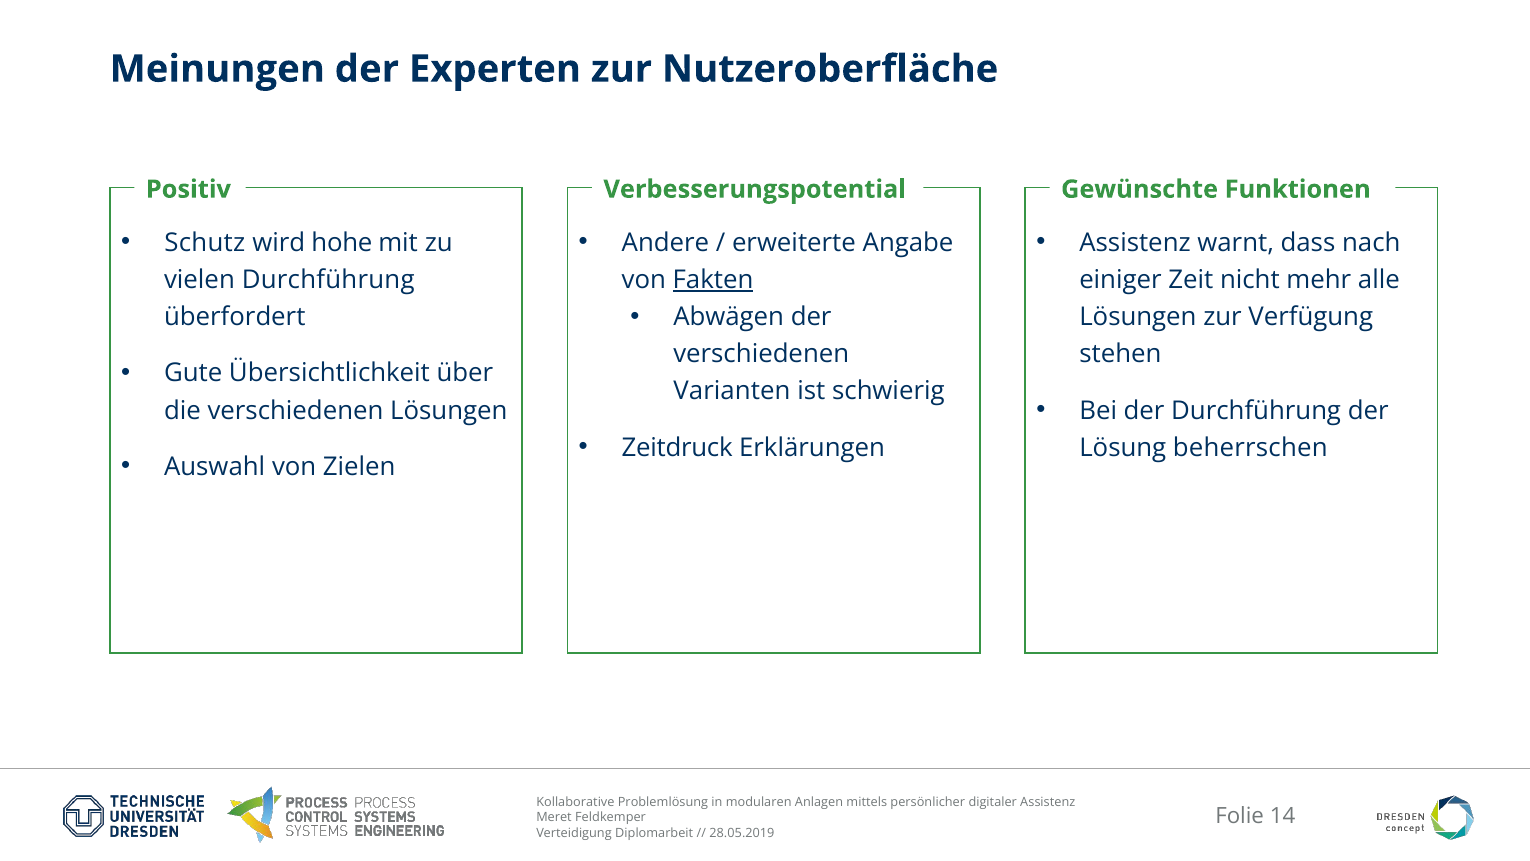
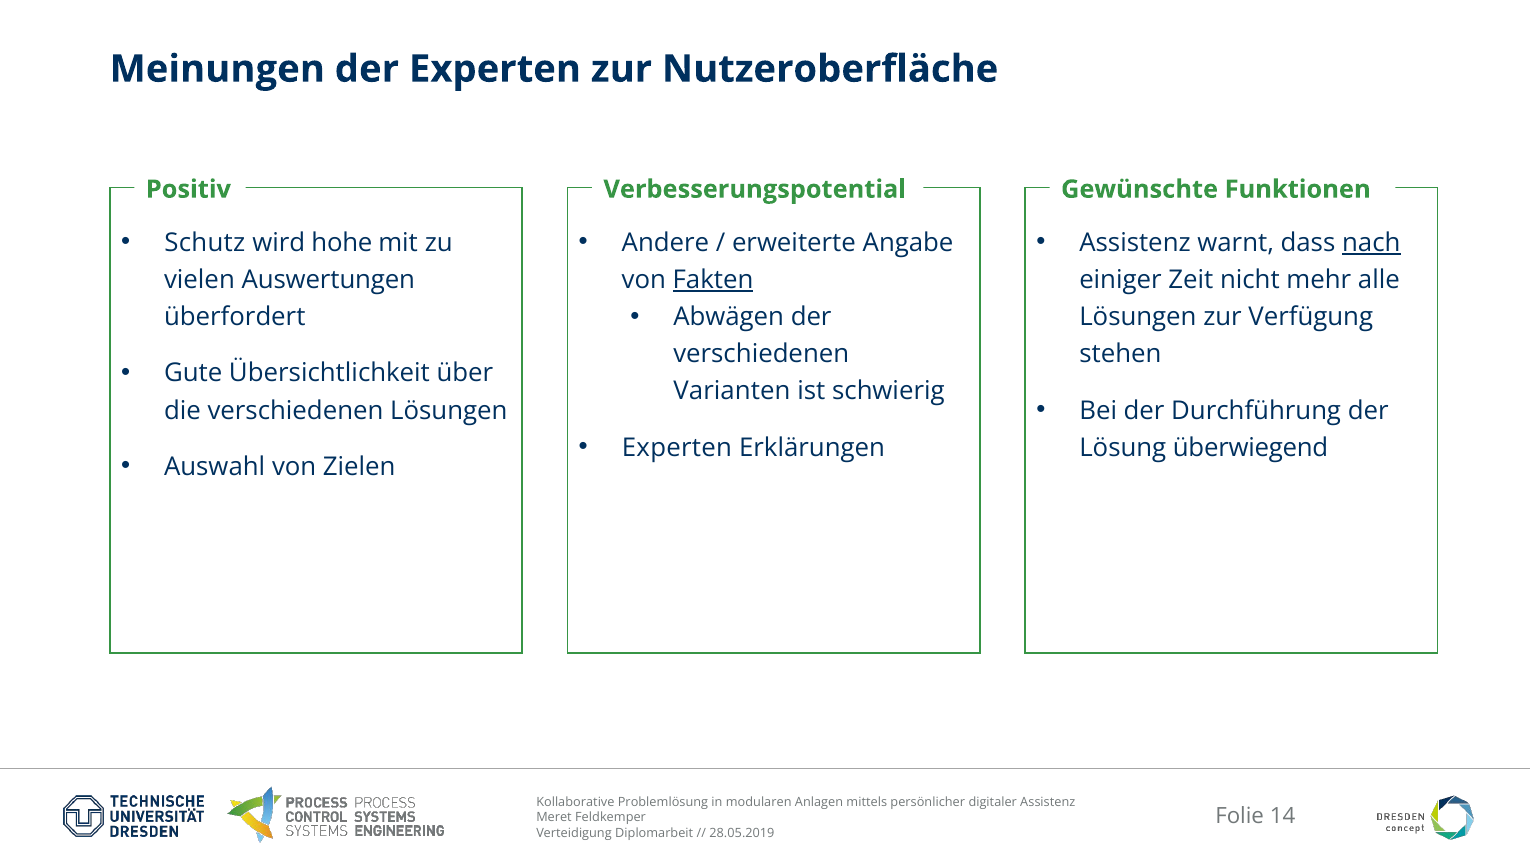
nach underline: none -> present (1371, 243)
vielen Durchführung: Durchführung -> Auswertungen (328, 280)
Zeitdruck: Zeitdruck -> Experten (677, 448)
beherrschen: beherrschen -> überwiegend (1251, 448)
